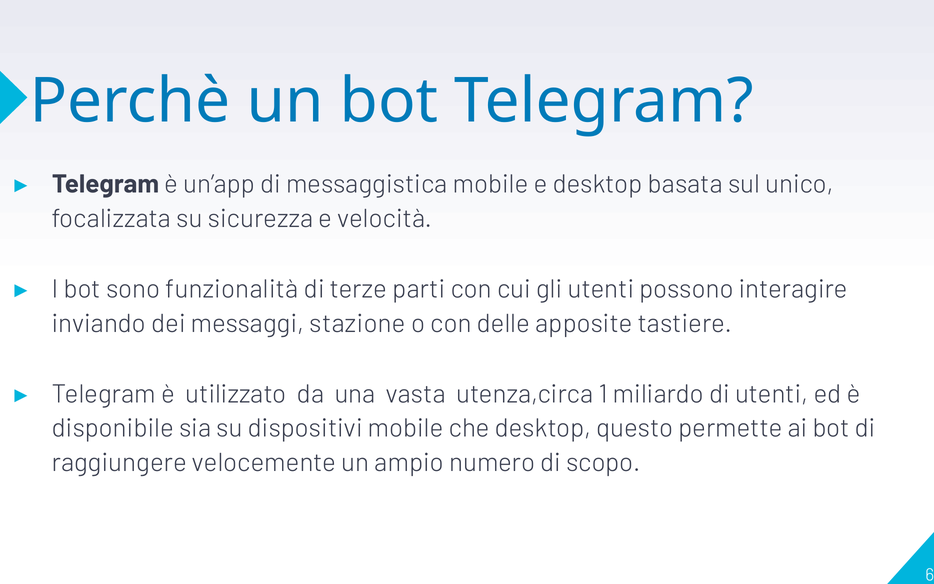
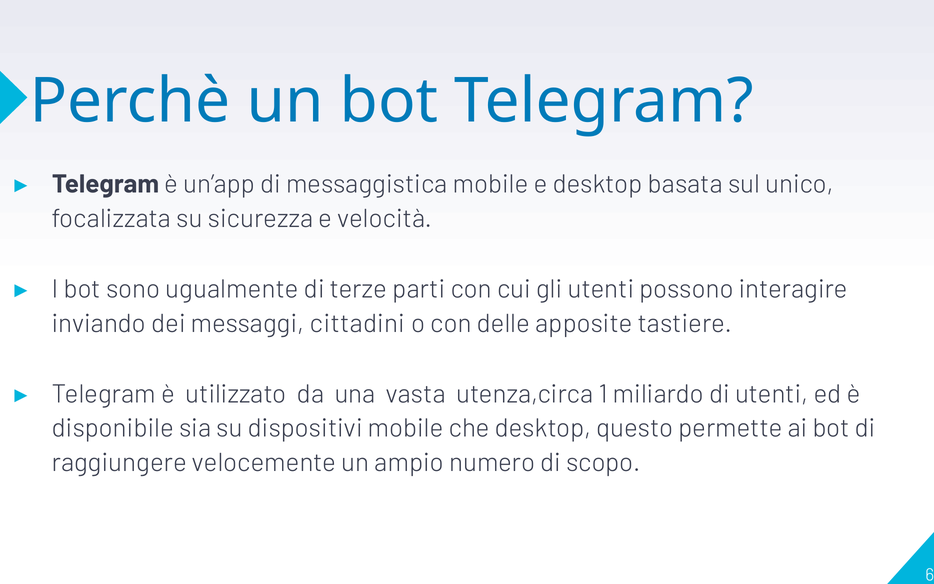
funzionalità: funzionalità -> ugualmente (232, 289)
stazione: stazione -> cittadini (358, 323)
